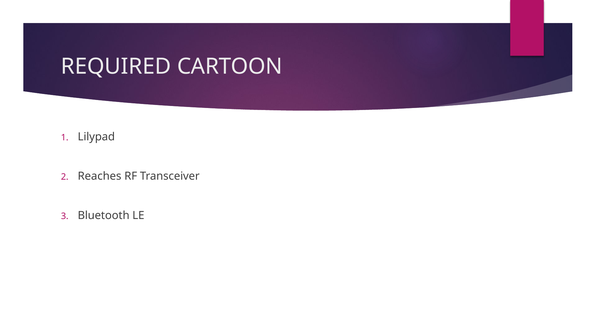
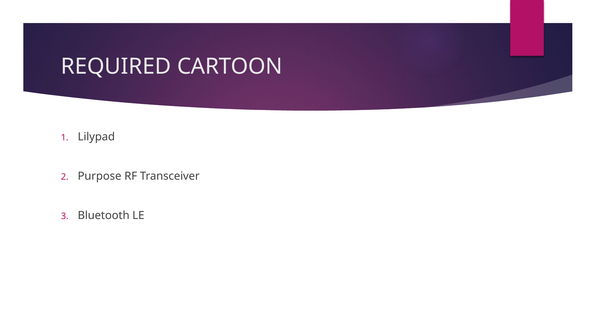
Reaches: Reaches -> Purpose (100, 176)
